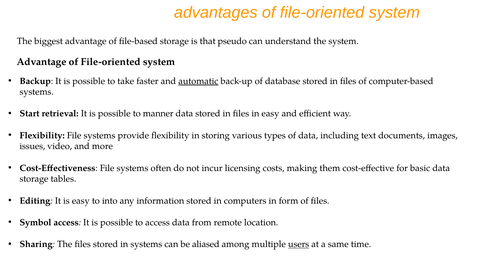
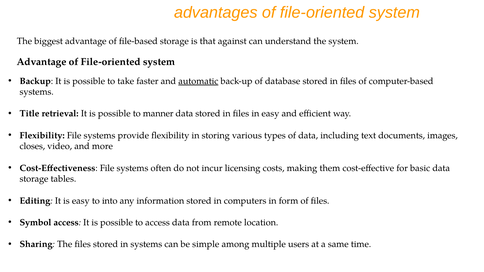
pseudo: pseudo -> against (232, 41)
Start: Start -> Title (30, 114)
issues: issues -> closes (32, 146)
aliased: aliased -> simple (206, 244)
users underline: present -> none (299, 244)
